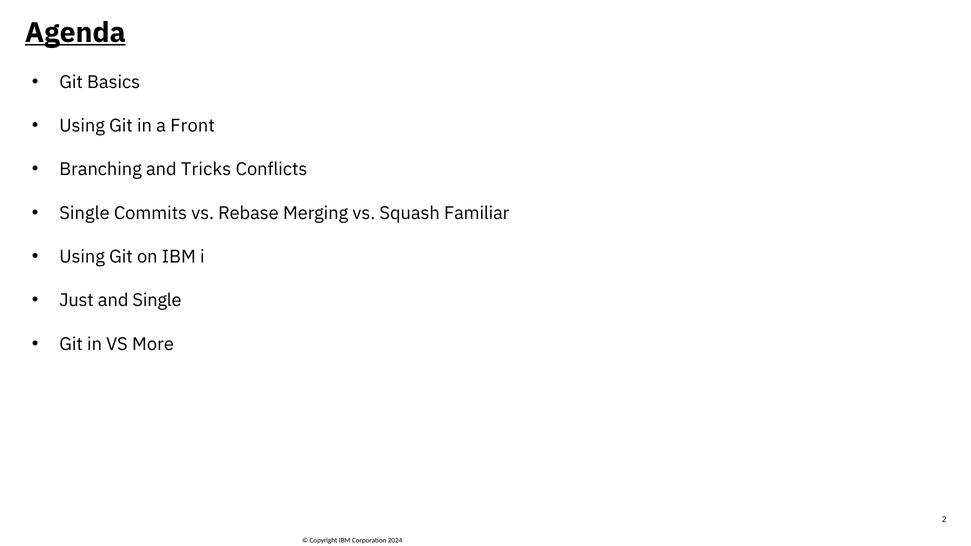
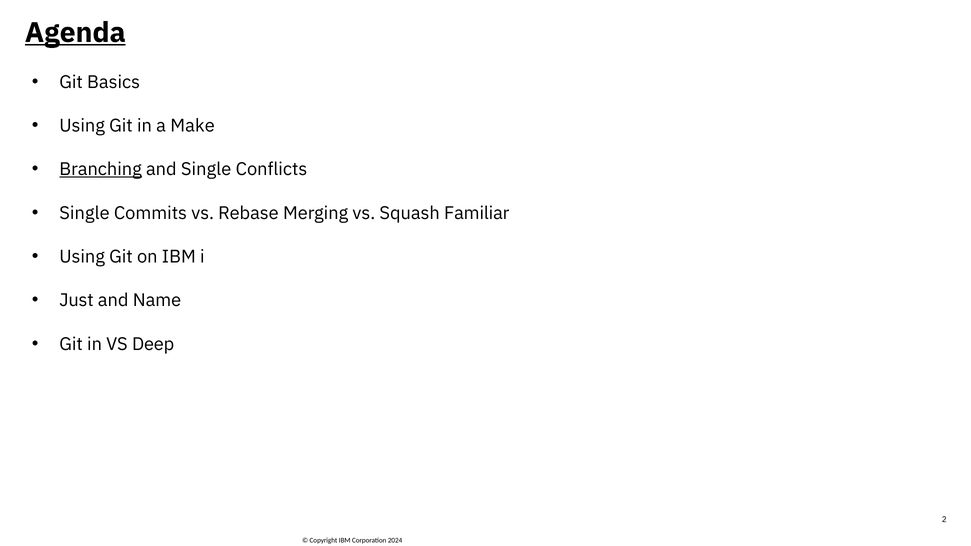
Front: Front -> Make (193, 126)
Branching underline: none -> present (101, 169)
and Tricks: Tricks -> Single (206, 169)
and Single: Single -> Name (157, 301)
More: More -> Deep (153, 344)
